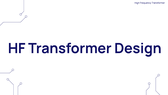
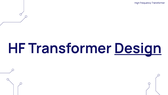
Design underline: none -> present (138, 48)
